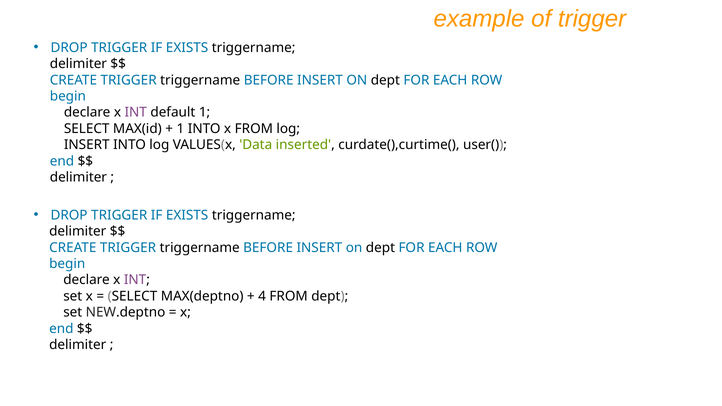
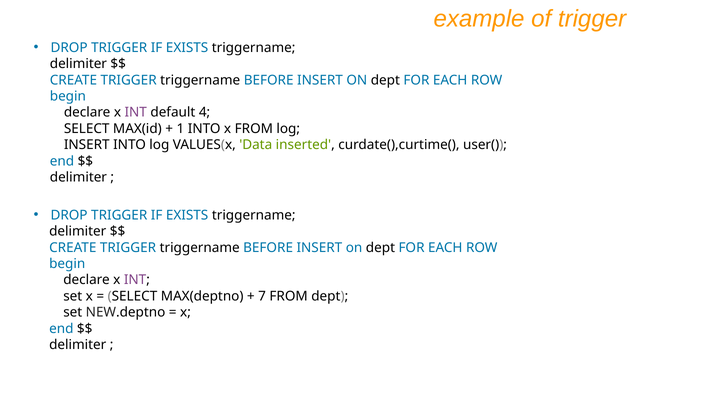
default 1: 1 -> 4 (205, 113)
4: 4 -> 7 (262, 296)
